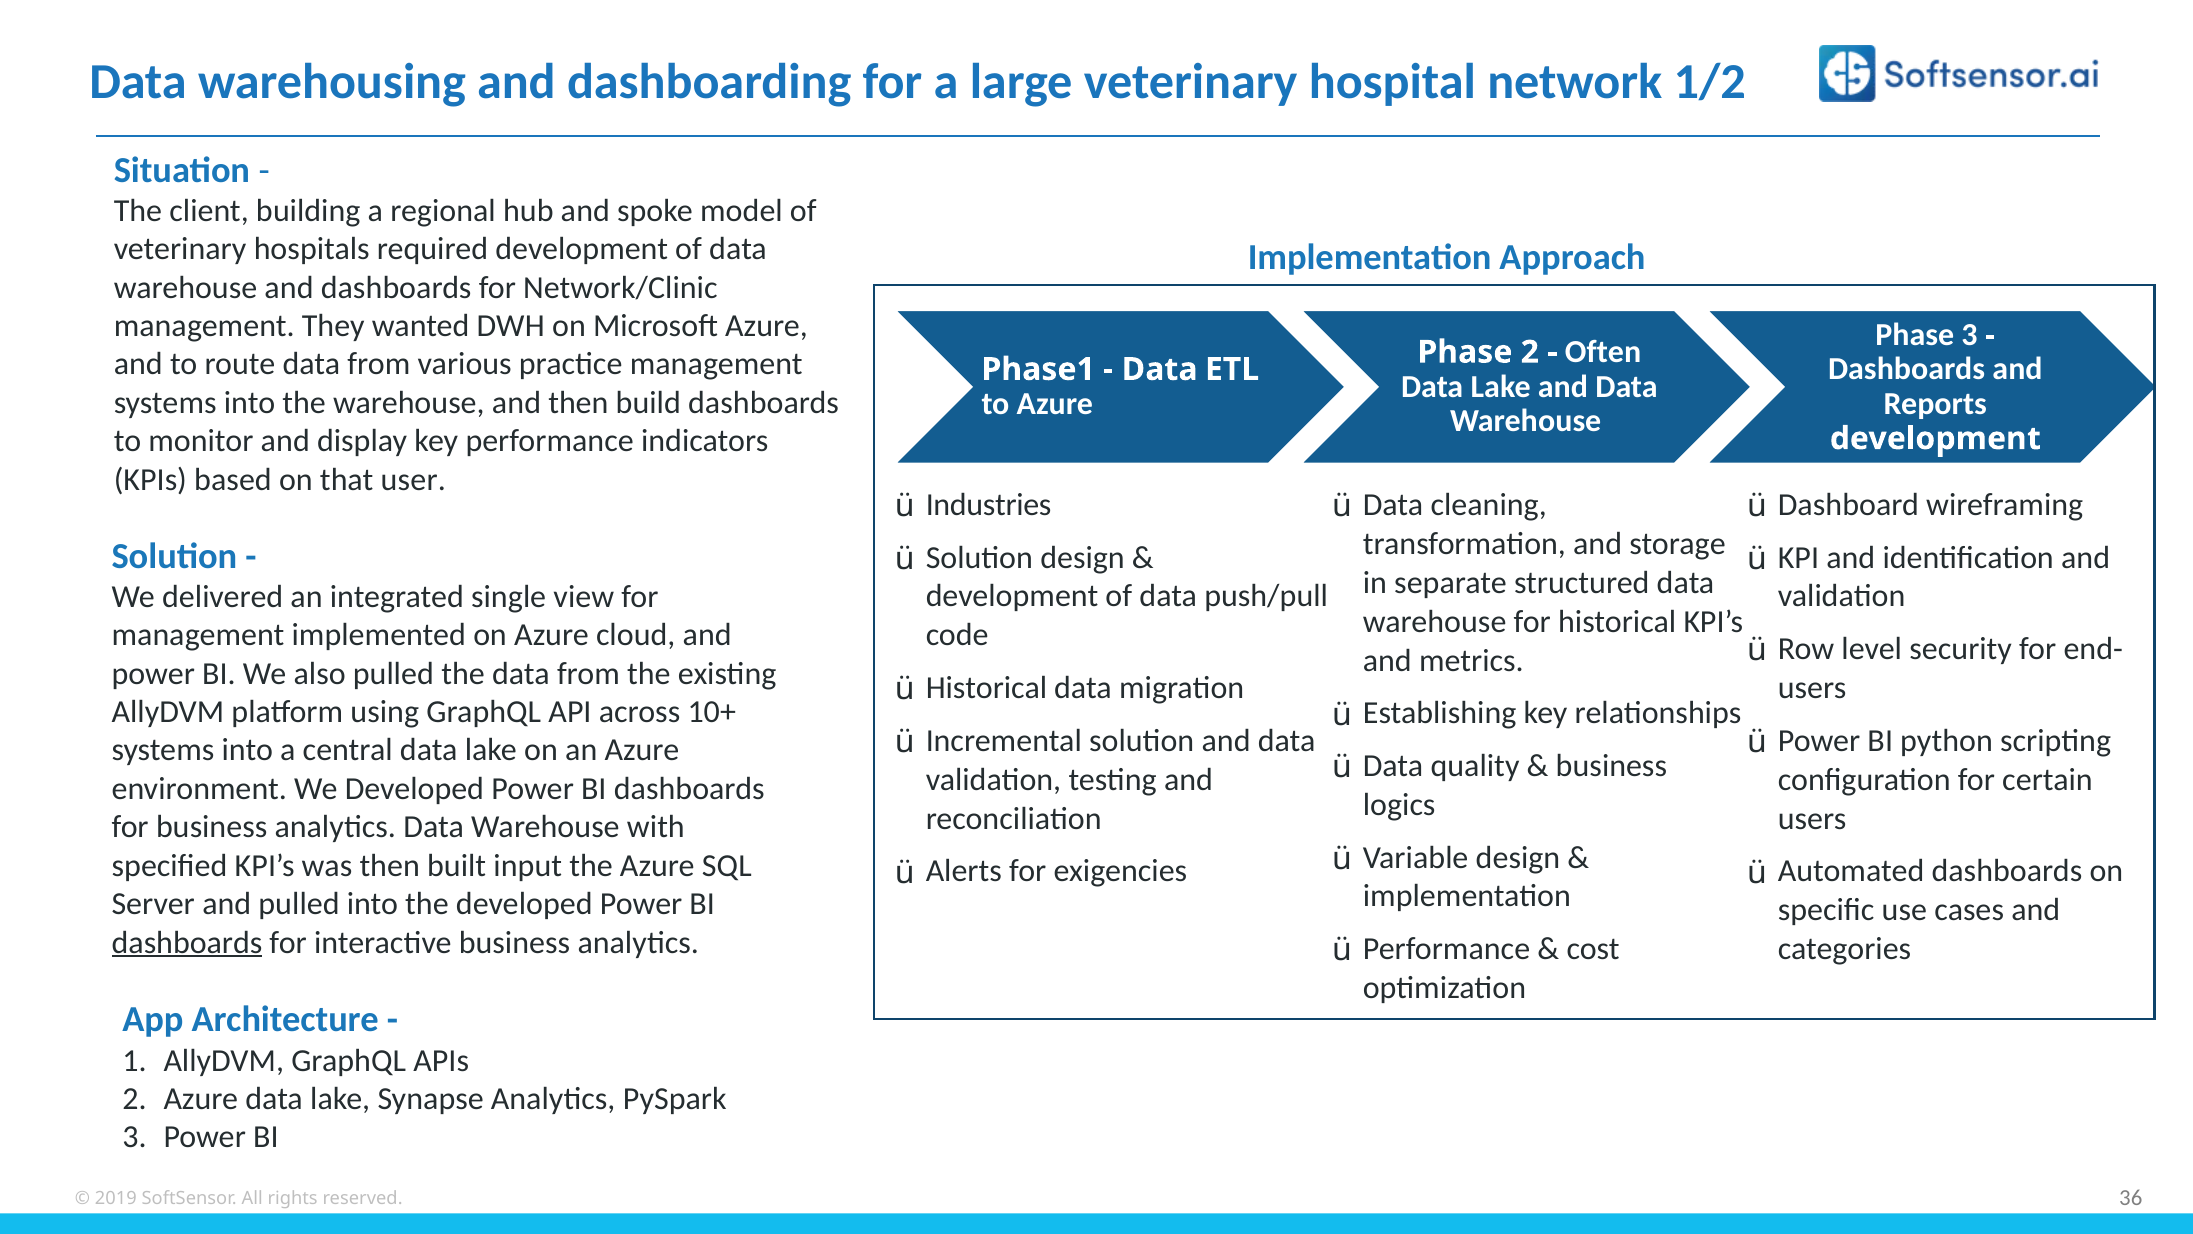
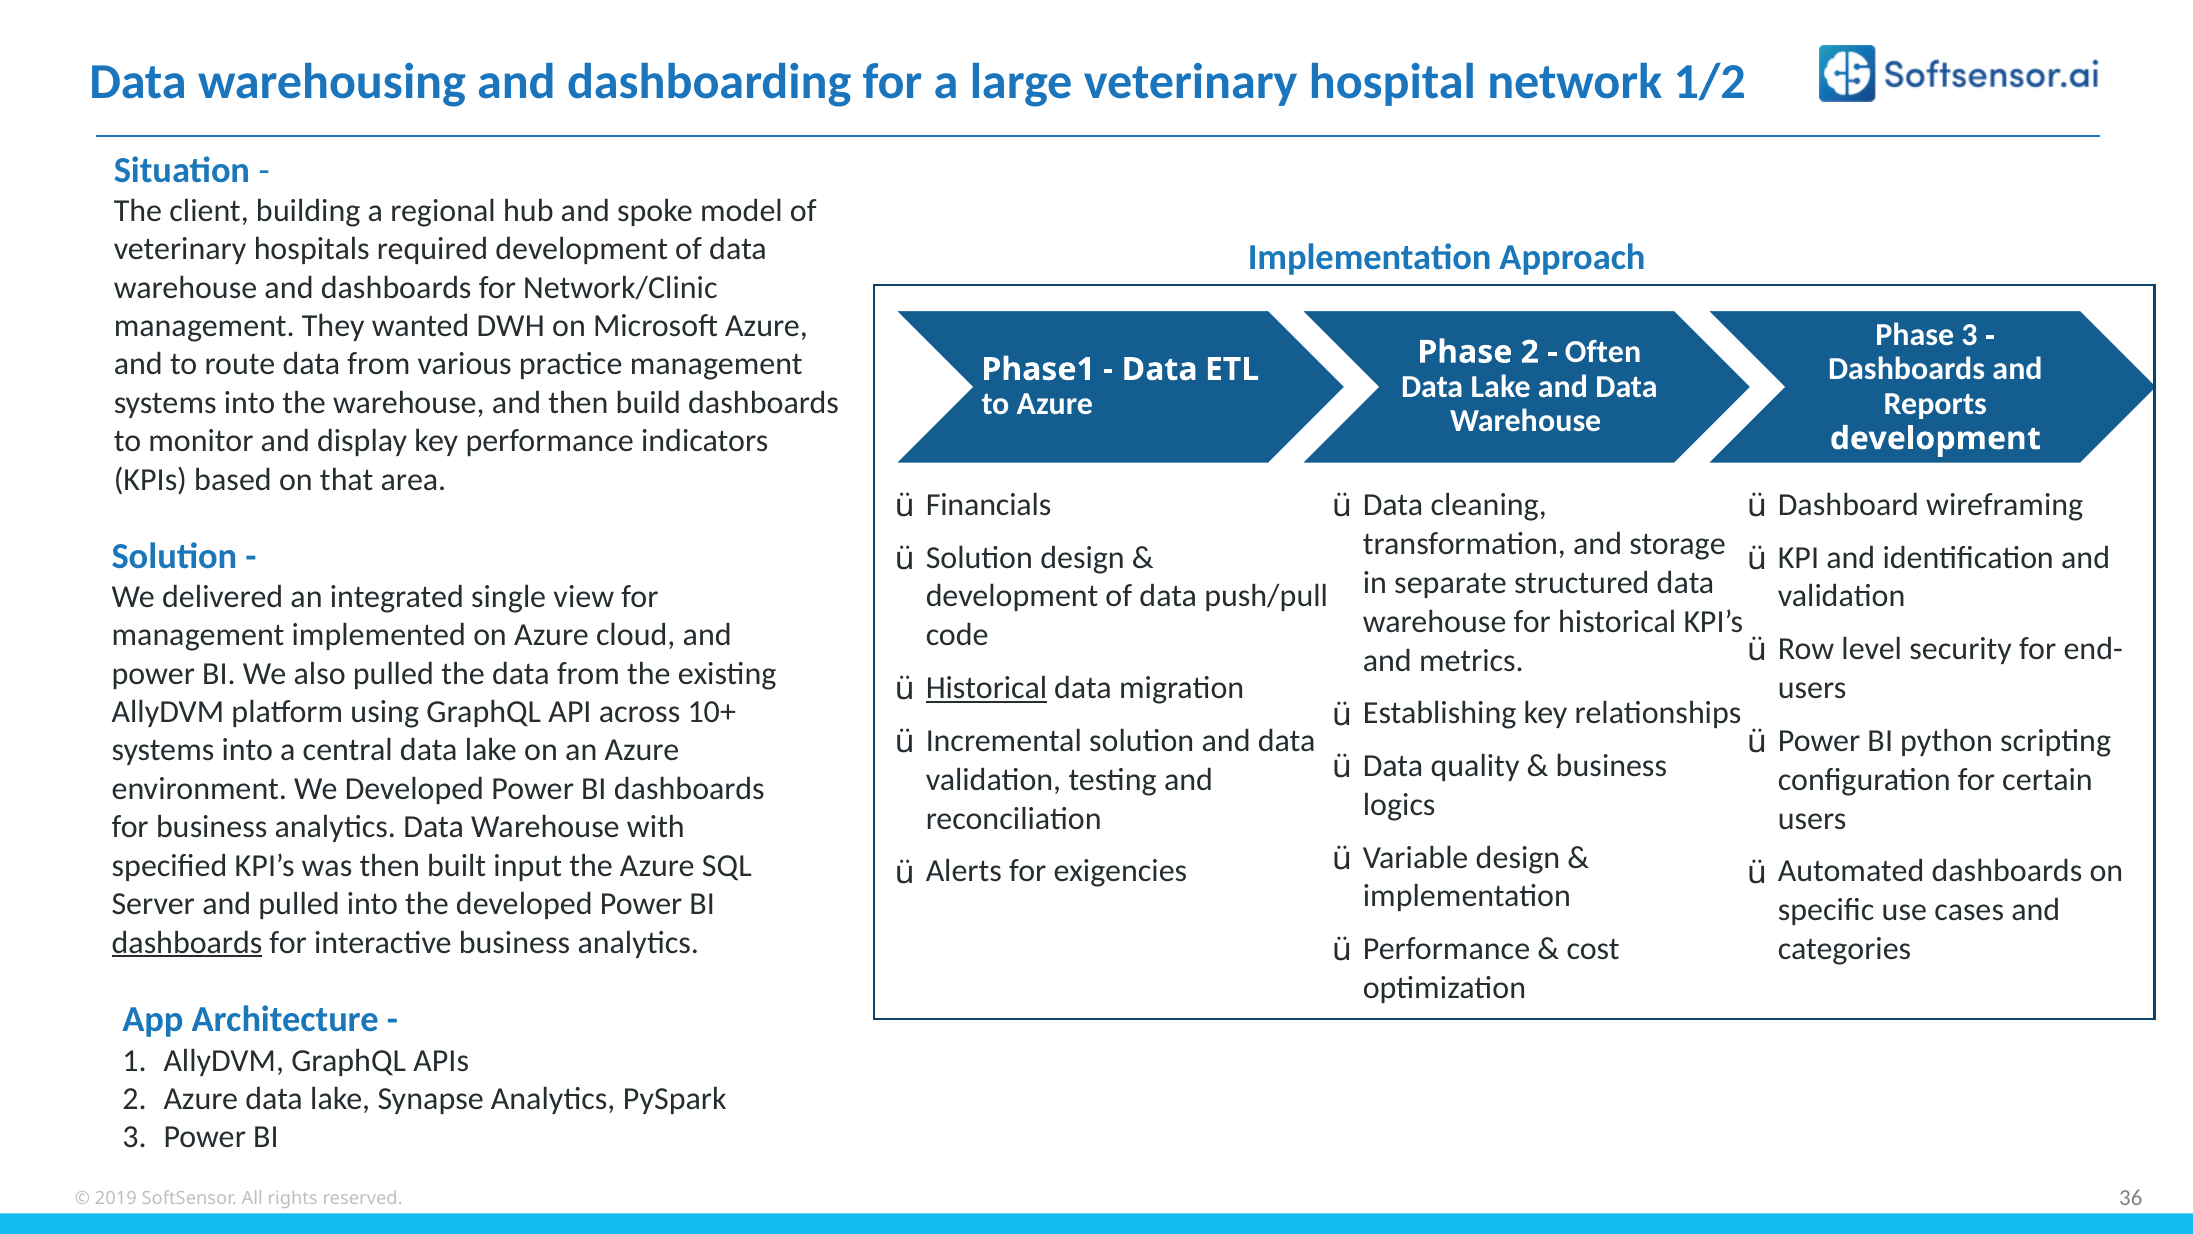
user: user -> area (413, 479)
Industries: Industries -> Financials (989, 505)
Historical underline: none -> present (986, 688)
